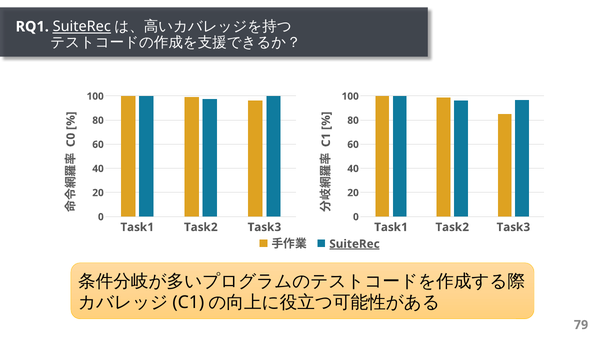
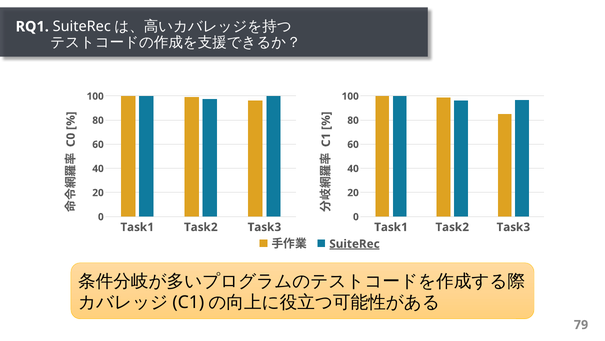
SuiteRec underline: present -> none (82, 27)
